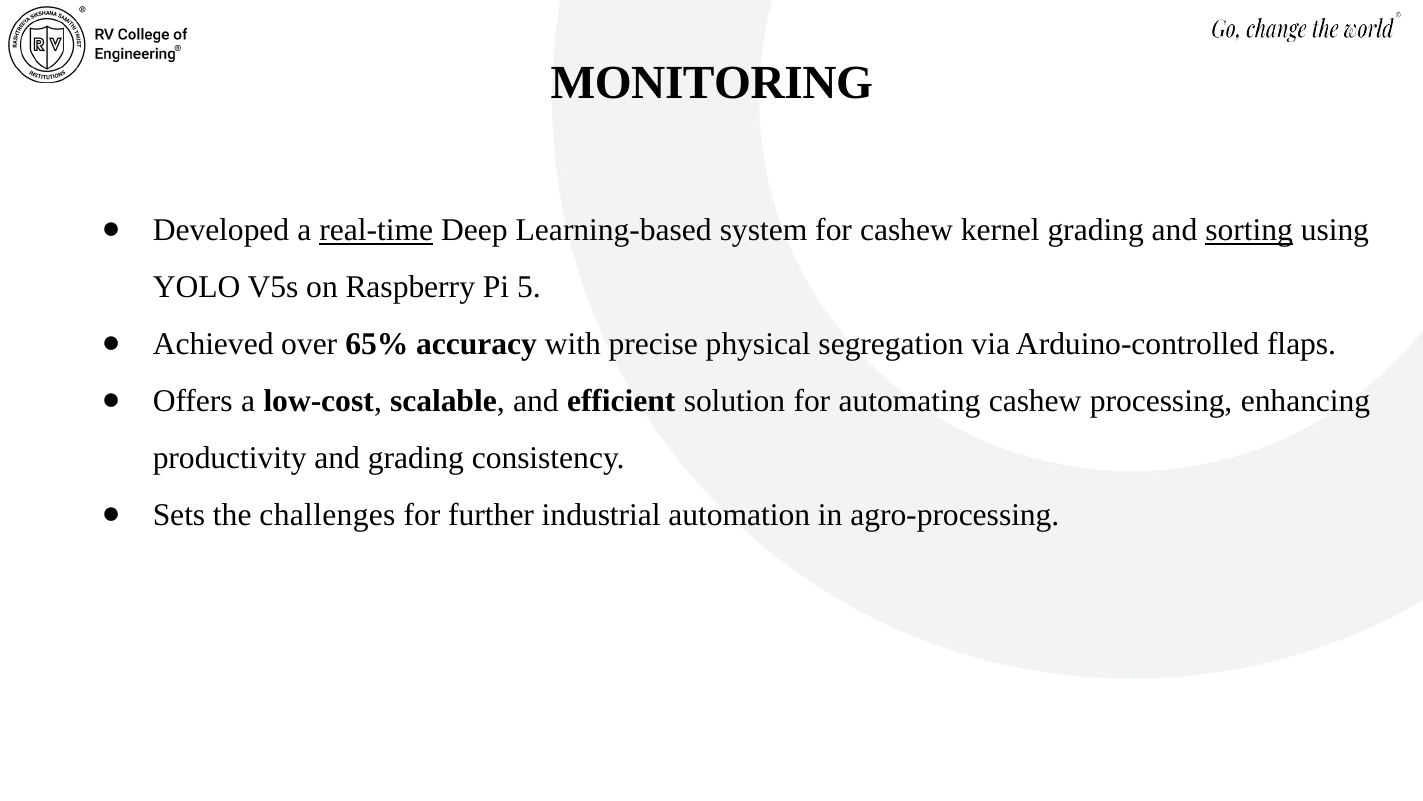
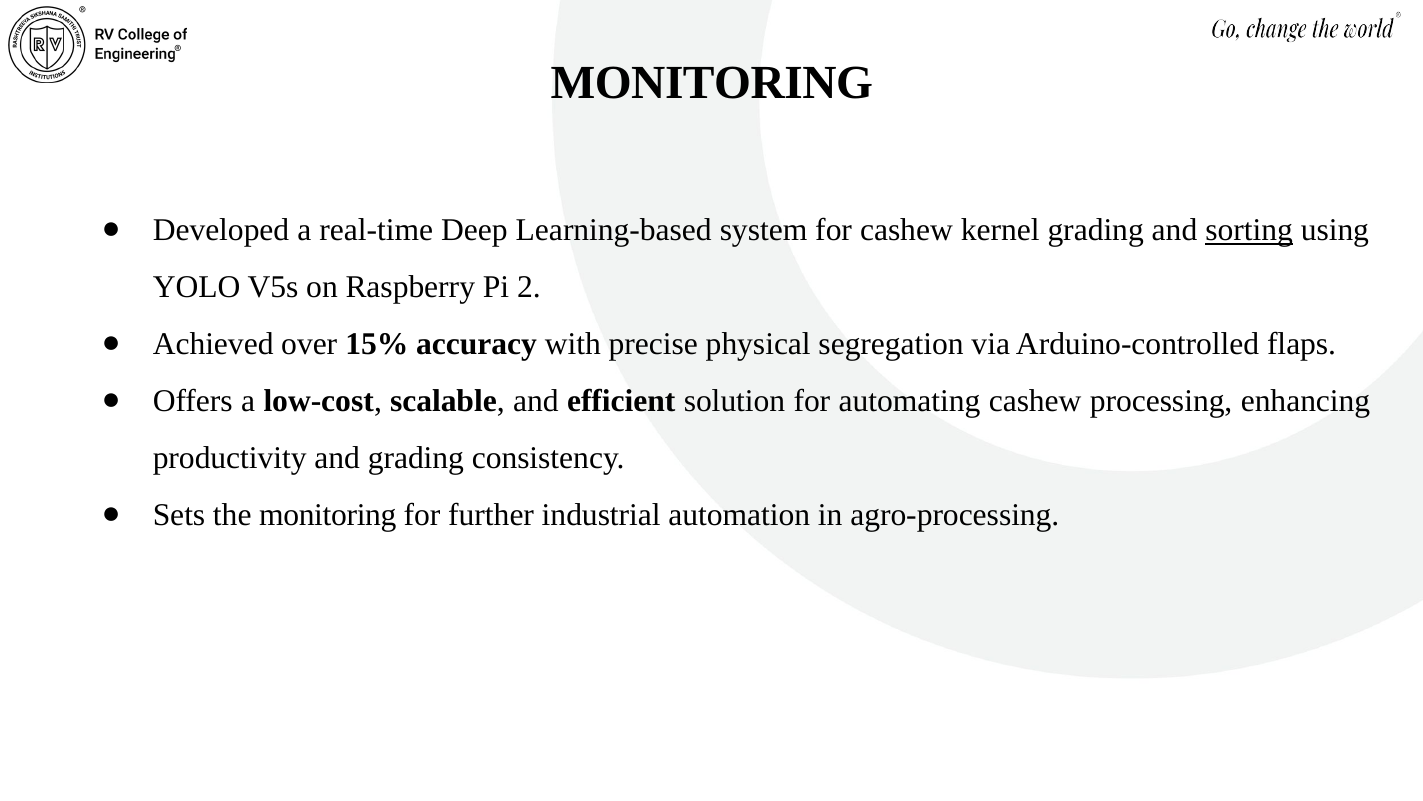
real-time underline: present -> none (376, 230)
5: 5 -> 2 (529, 287)
65%: 65% -> 15% (377, 344)
the challenges: challenges -> monitoring (328, 514)
